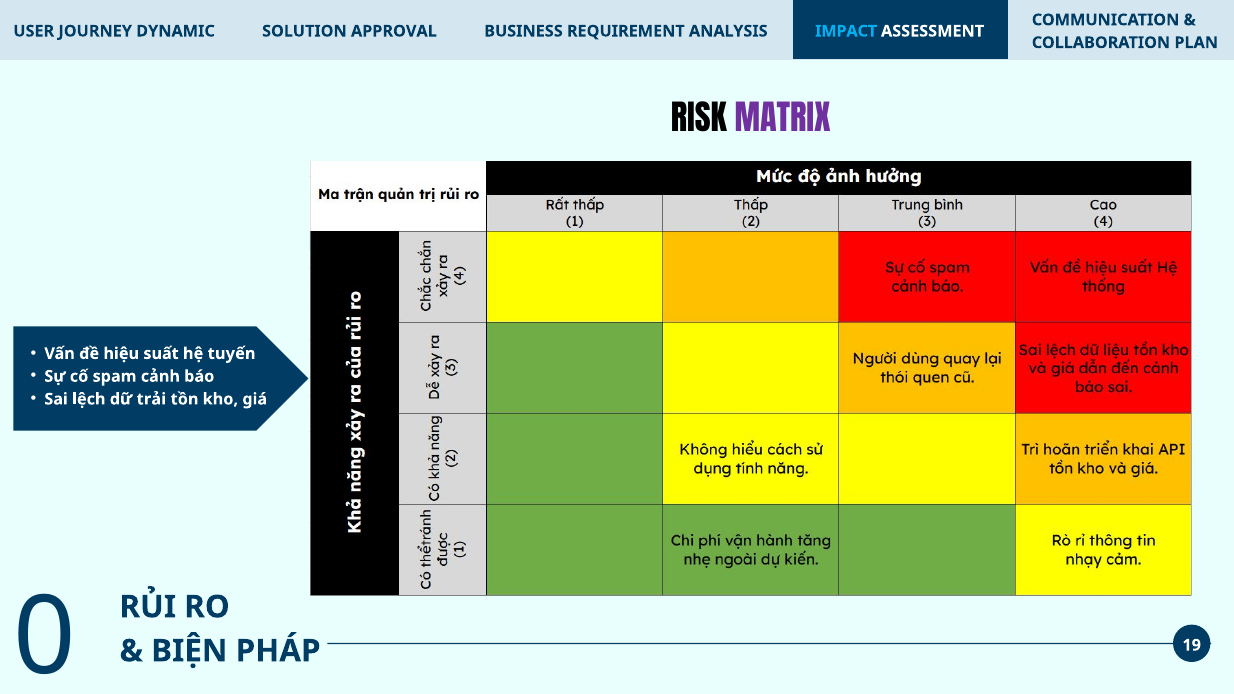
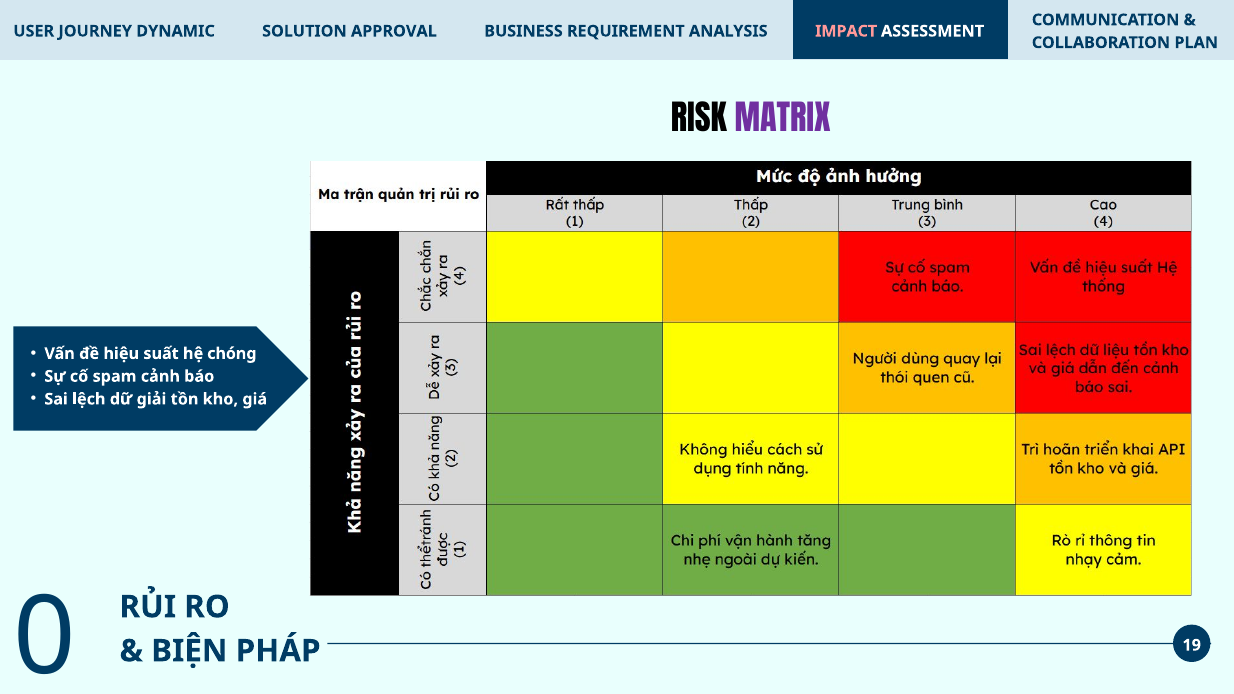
IMPACT colour: light blue -> pink (846, 31)
tuyến: tuyến -> chóng (232, 354)
trải: trải -> giải (151, 399)
